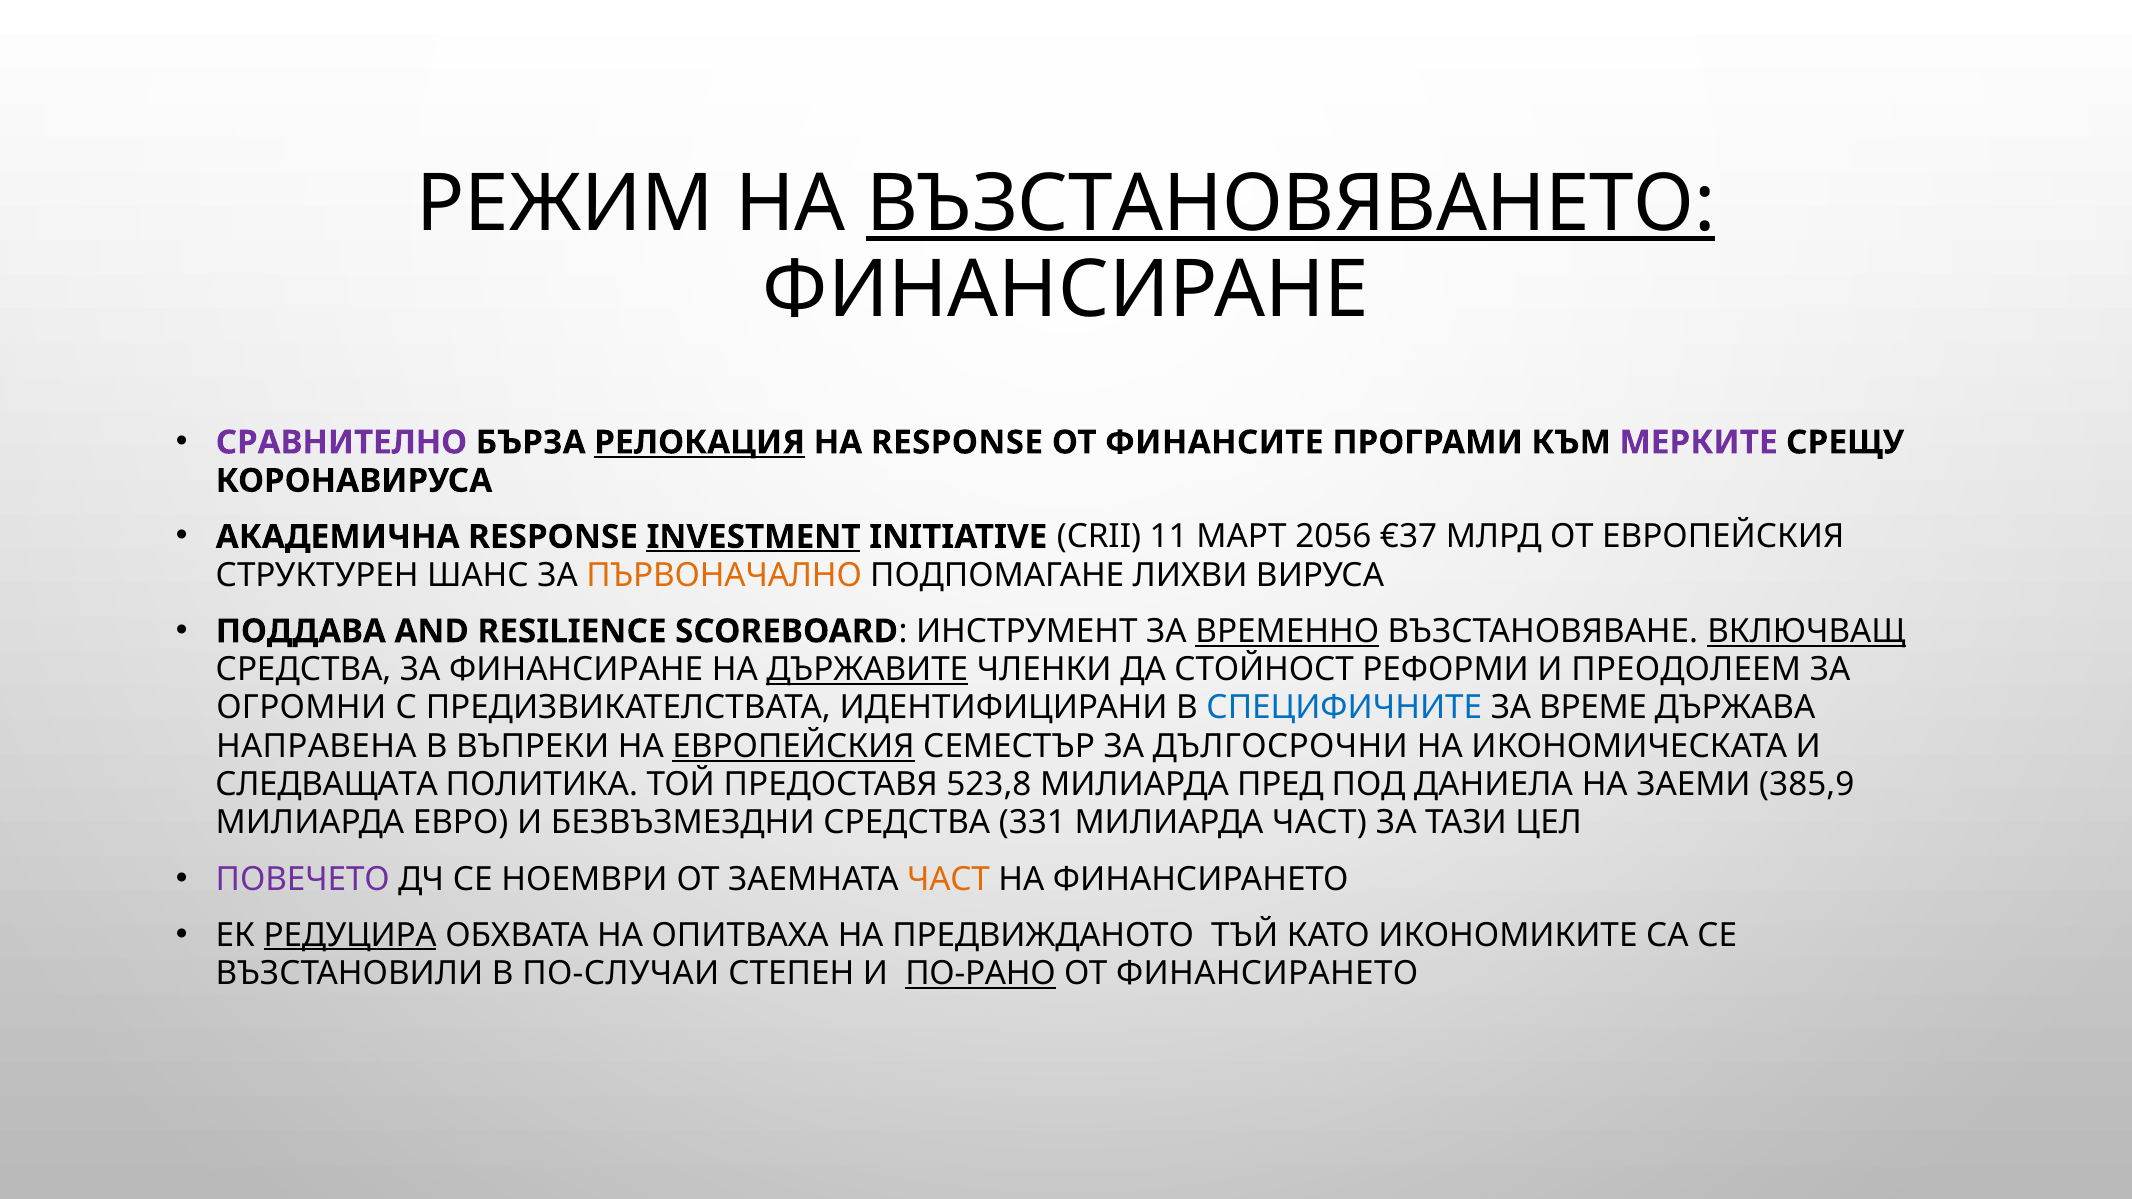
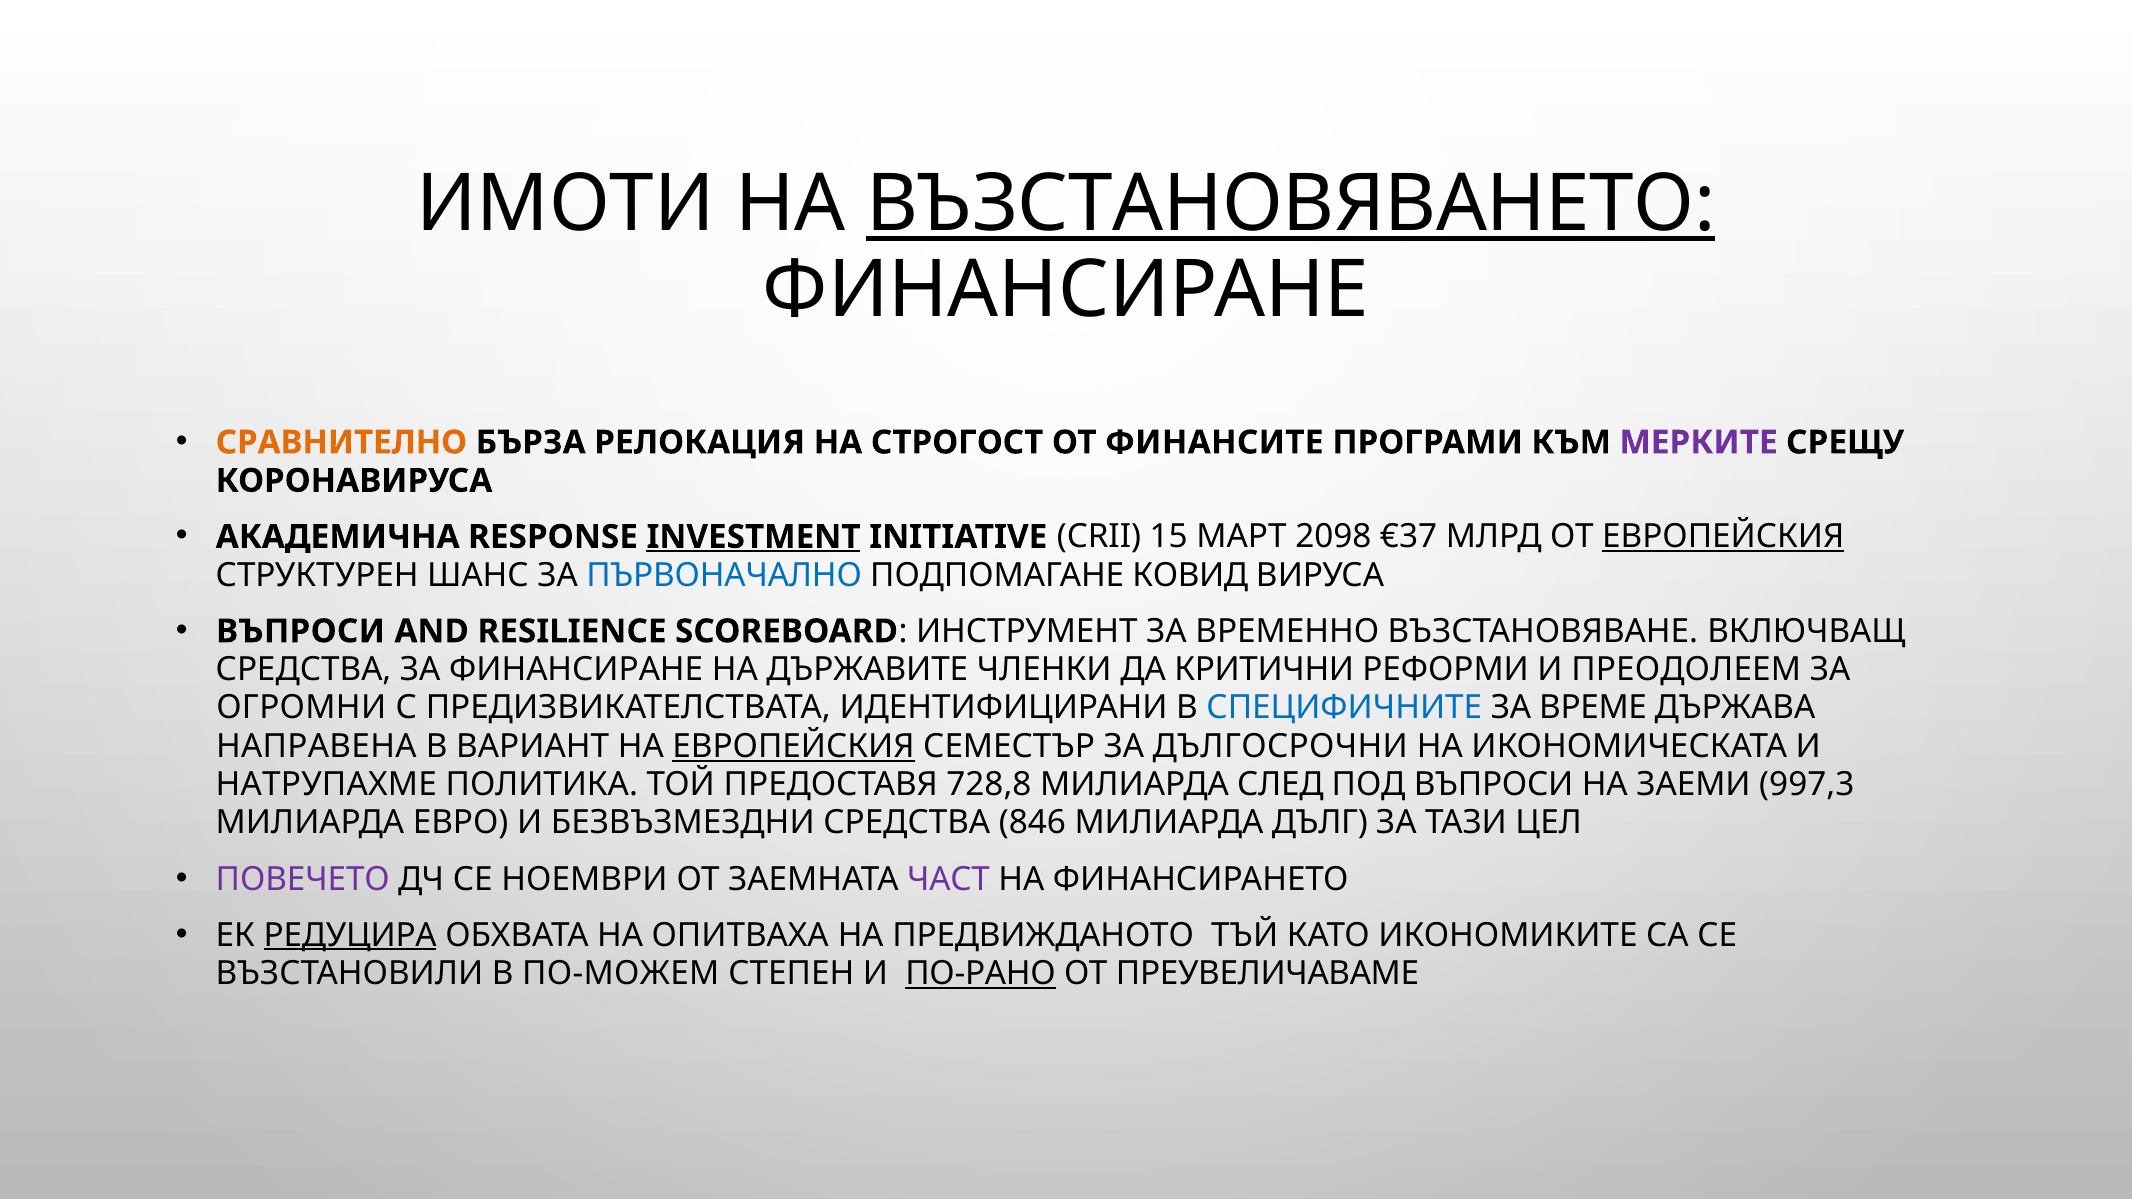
РЕЖИМ: РЕЖИМ -> ИМОТИ (565, 204)
СРАВНИТЕЛНО colour: purple -> orange (341, 443)
РЕЛОКАЦИЯ underline: present -> none (700, 443)
НА RESPONSE: RESPONSE -> СТРОГОСТ (957, 443)
11: 11 -> 15 (1169, 537)
2056: 2056 -> 2098 (1333, 537)
ЕВРОПЕЙСКИЯ underline: none -> present (1723, 537)
ПЪРВОНАЧАЛНО colour: orange -> blue (724, 575)
ЛИХВИ: ЛИХВИ -> КОВИД (1190, 575)
ПОДДАВА: ПОДДАВА -> ВЪПРОСИ (301, 631)
ВРЕМЕННО underline: present -> none (1287, 631)
ВКЛЮЧВАЩ underline: present -> none (1806, 631)
ДЪРЖАВИТЕ underline: present -> none (867, 670)
СТОЙНОСТ: СТОЙНОСТ -> КРИТИЧНИ (1264, 670)
ВЪПРЕКИ: ВЪПРЕКИ -> ВАРИАНТ (533, 746)
СЛЕДВАЩАТА: СЛЕДВАЩАТА -> НАТРУПАХМЕ (326, 785)
523,8: 523,8 -> 728,8 (989, 785)
ПРЕД: ПРЕД -> СЛЕД (1280, 785)
ПОД ДАНИЕЛА: ДАНИЕЛА -> ВЪПРОСИ (1494, 785)
385,9: 385,9 -> 997,3 (1807, 785)
331: 331 -> 846 (1032, 823)
МИЛИАРДА ЧАСТ: ЧАСТ -> ДЪЛГ (1320, 823)
ЧАСТ colour: orange -> purple (949, 879)
ПО-СЛУЧАИ: ПО-СЛУЧАИ -> ПО-МОЖЕМ (621, 974)
ОТ ФИНАНСИРАНЕТО: ФИНАНСИРАНЕТО -> ПРЕУВЕЛИЧАВАМЕ (1268, 974)
